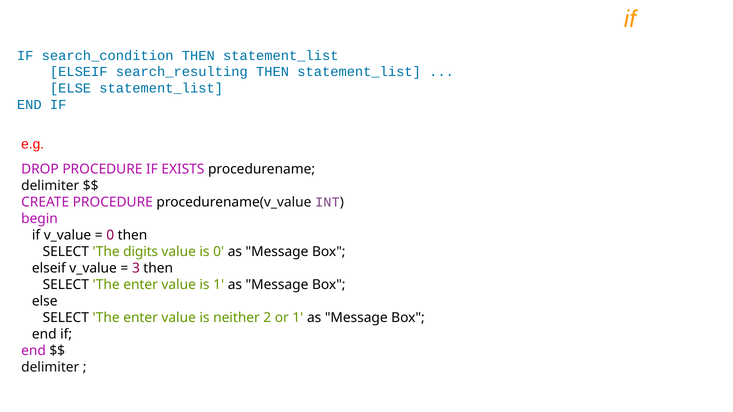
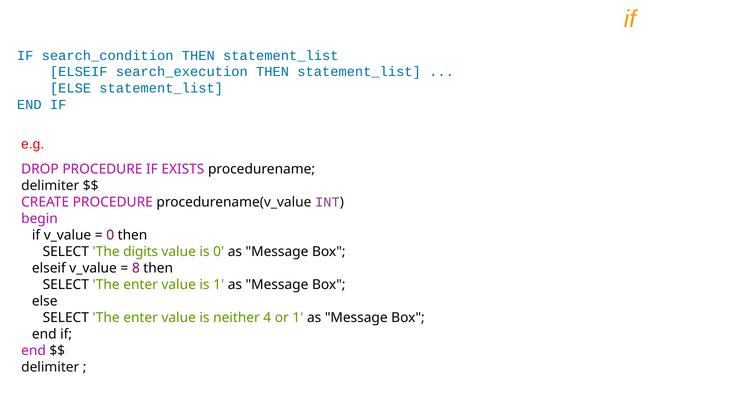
search_resulting: search_resulting -> search_execution (182, 72)
3: 3 -> 8 (136, 269)
2: 2 -> 4 (267, 318)
